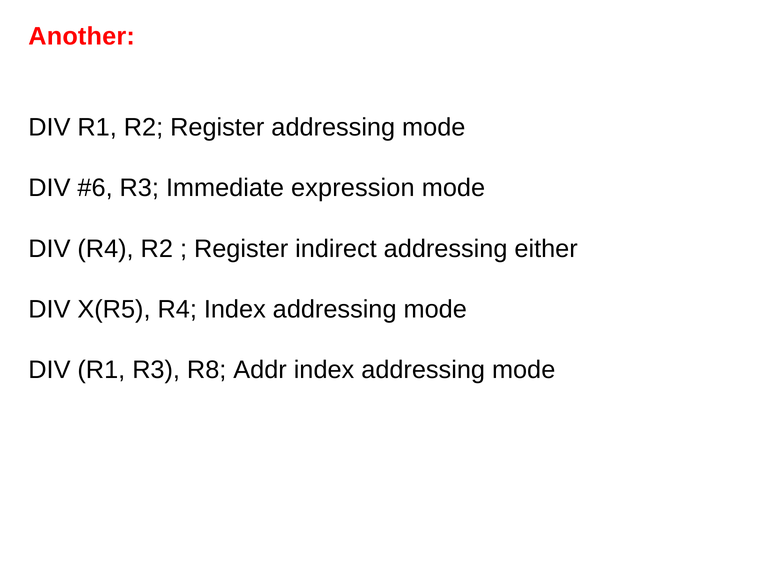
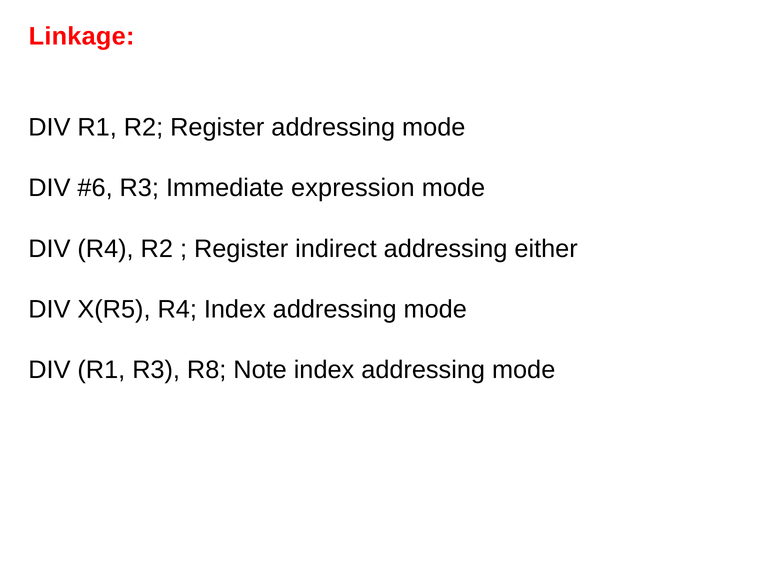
Another: Another -> Linkage (82, 36)
Addr: Addr -> Note (260, 370)
